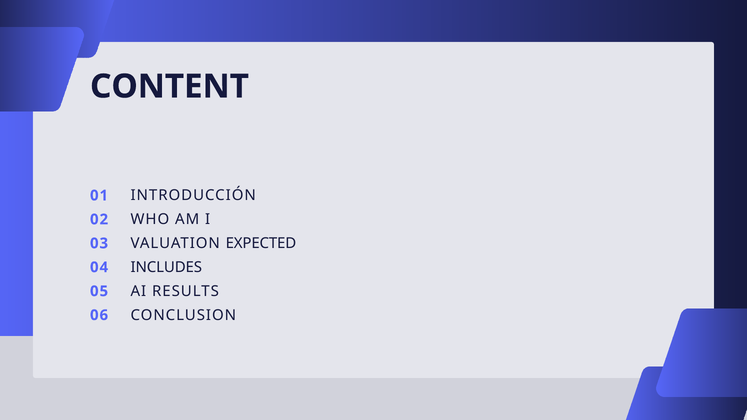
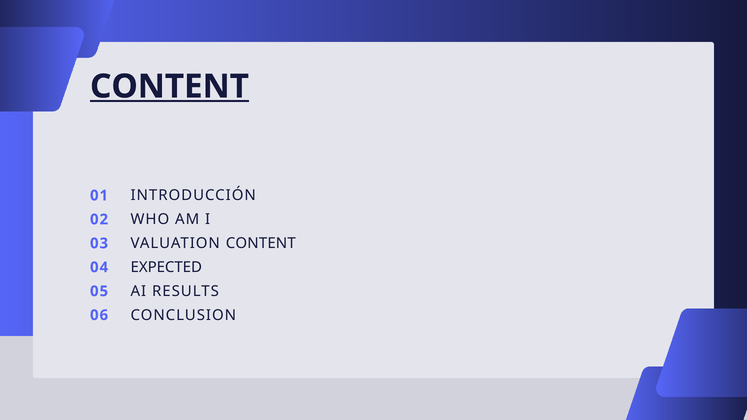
CONTENT underline: none -> present (169, 87)
VALUATION EXPECTED: EXPECTED -> CONTENT (261, 243)
INCLUDES: INCLUDES -> EXPECTED (166, 267)
